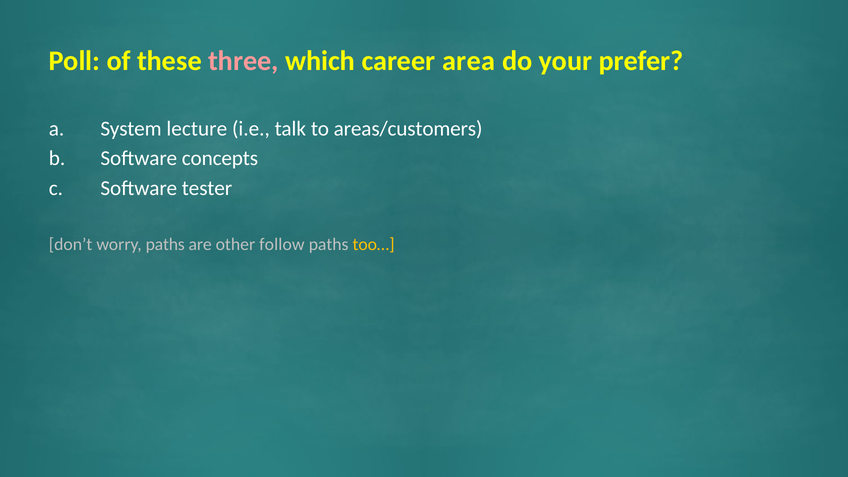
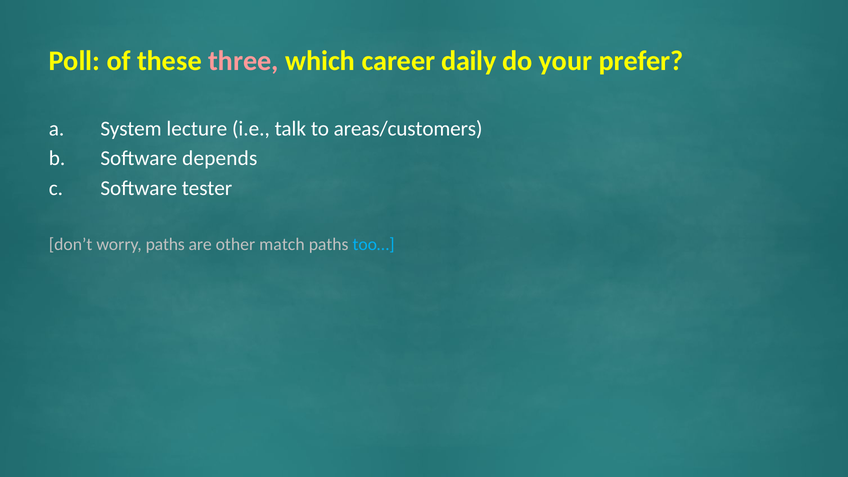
area: area -> daily (469, 61)
concepts: concepts -> depends (220, 158)
follow: follow -> match (282, 244)
too… colour: yellow -> light blue (374, 244)
